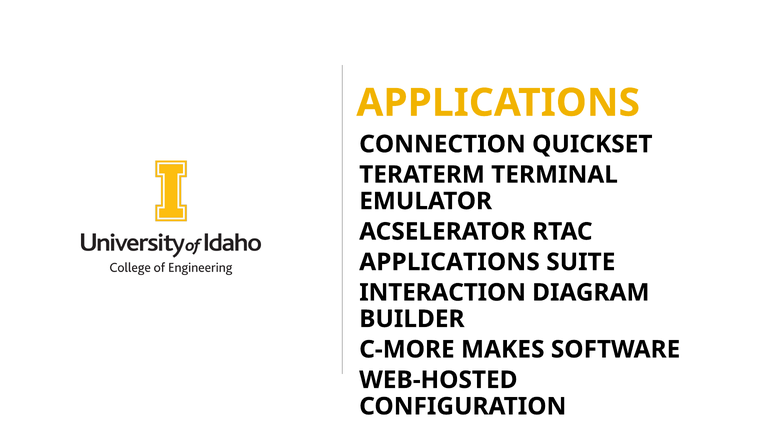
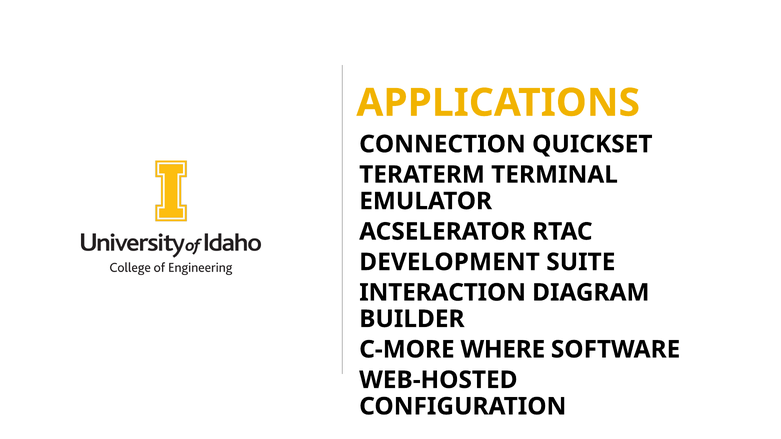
APPLICATIONS: APPLICATIONS -> DEVELOPMENT (450, 262)
MAKES: MAKES -> WHERE (503, 350)
